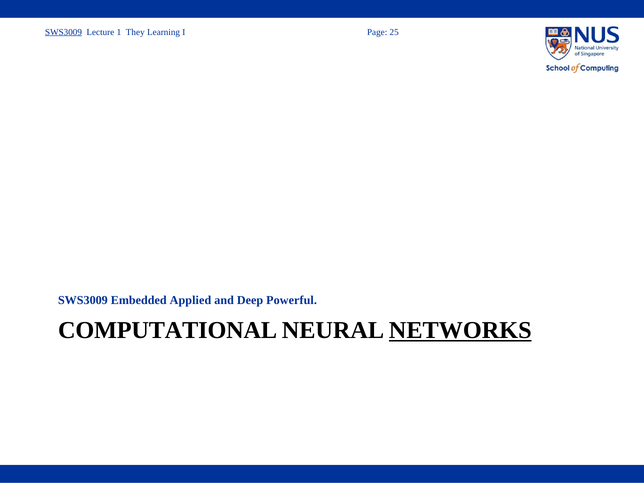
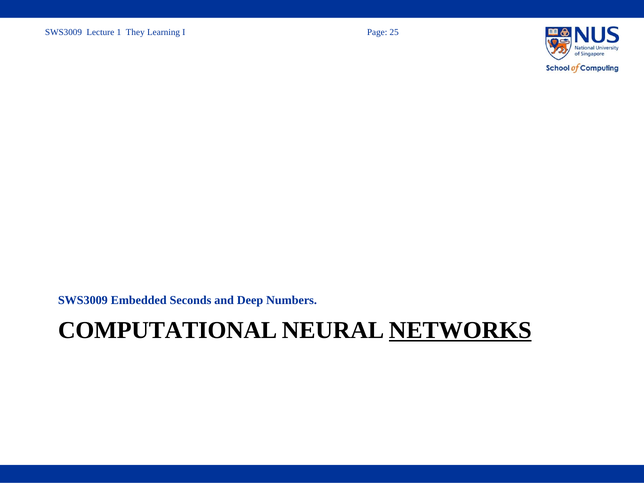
SWS3009 underline: present -> none (63, 32)
Applied: Applied -> Seconds (191, 300)
Powerful: Powerful -> Numbers (292, 300)
